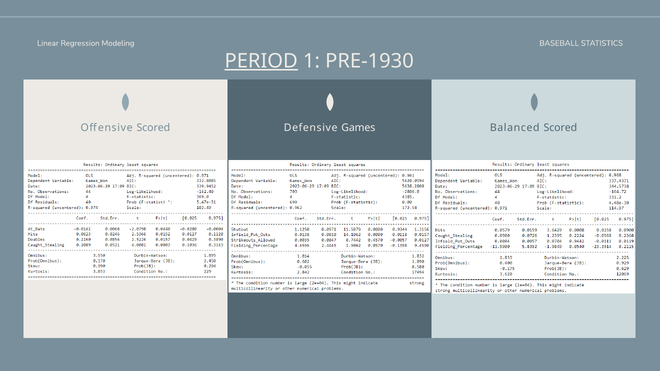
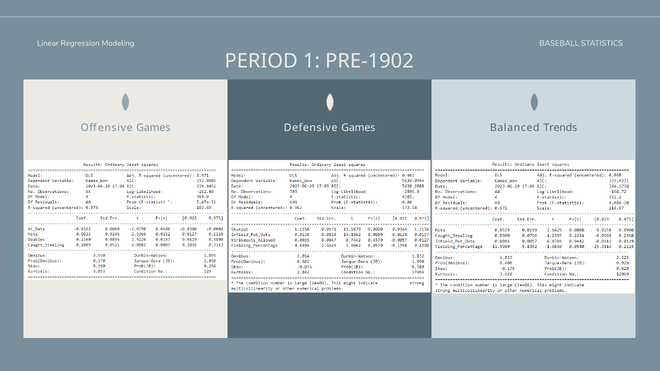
PERIOD underline: present -> none (261, 61)
PRE-1930: PRE-1930 -> PRE-1902 (370, 61)
Offensive Scored: Scored -> Games (153, 128)
Balanced Scored: Scored -> Trends (560, 128)
